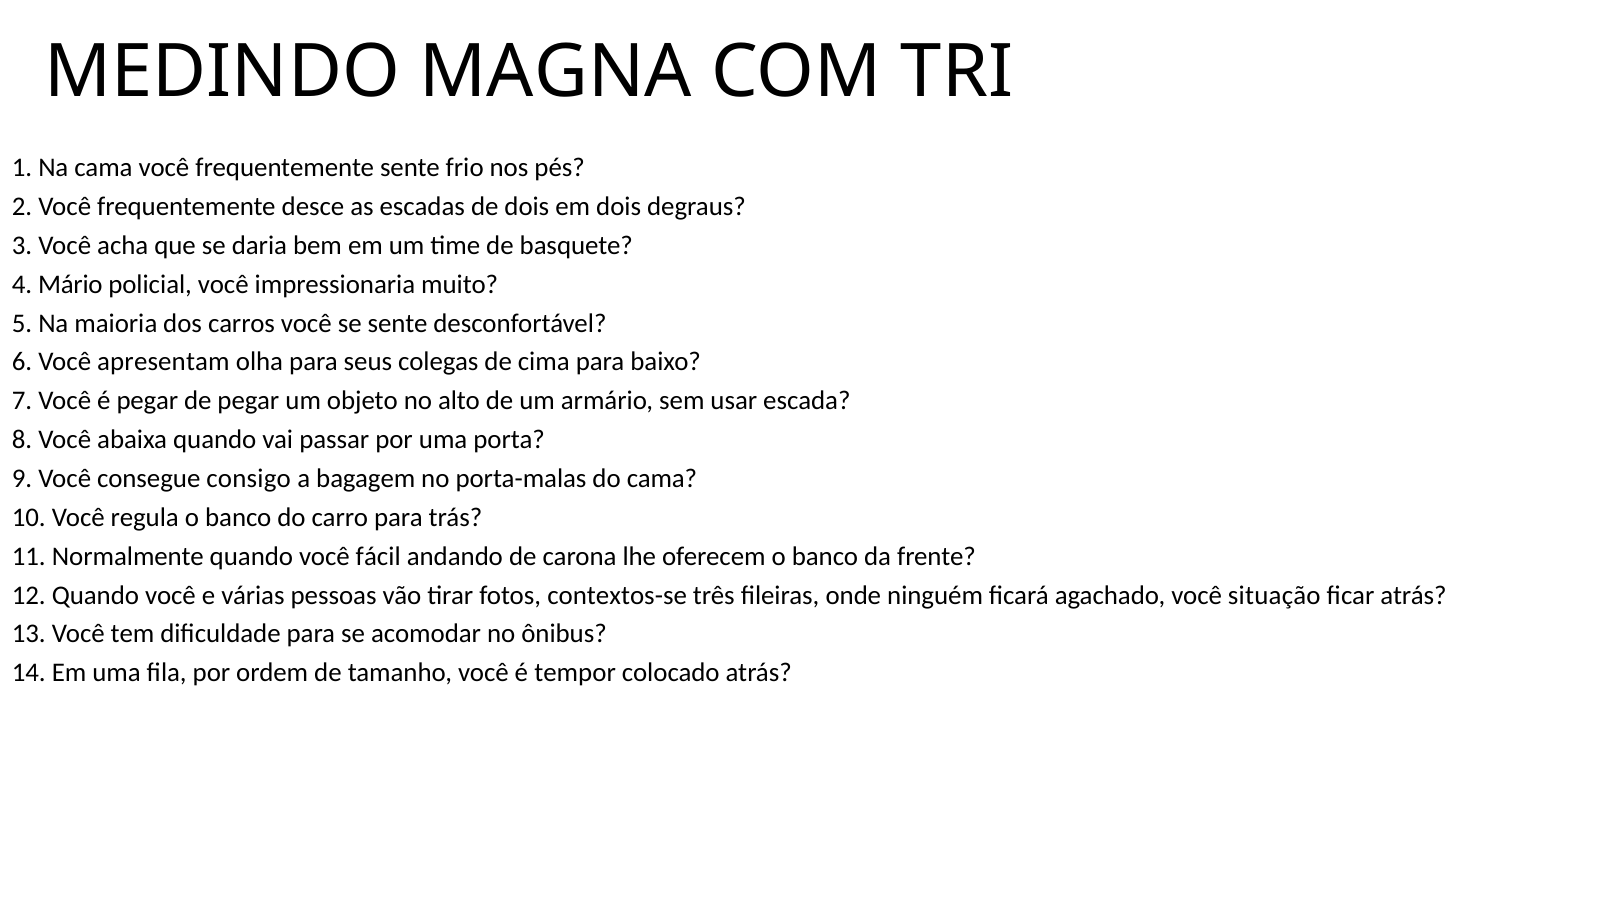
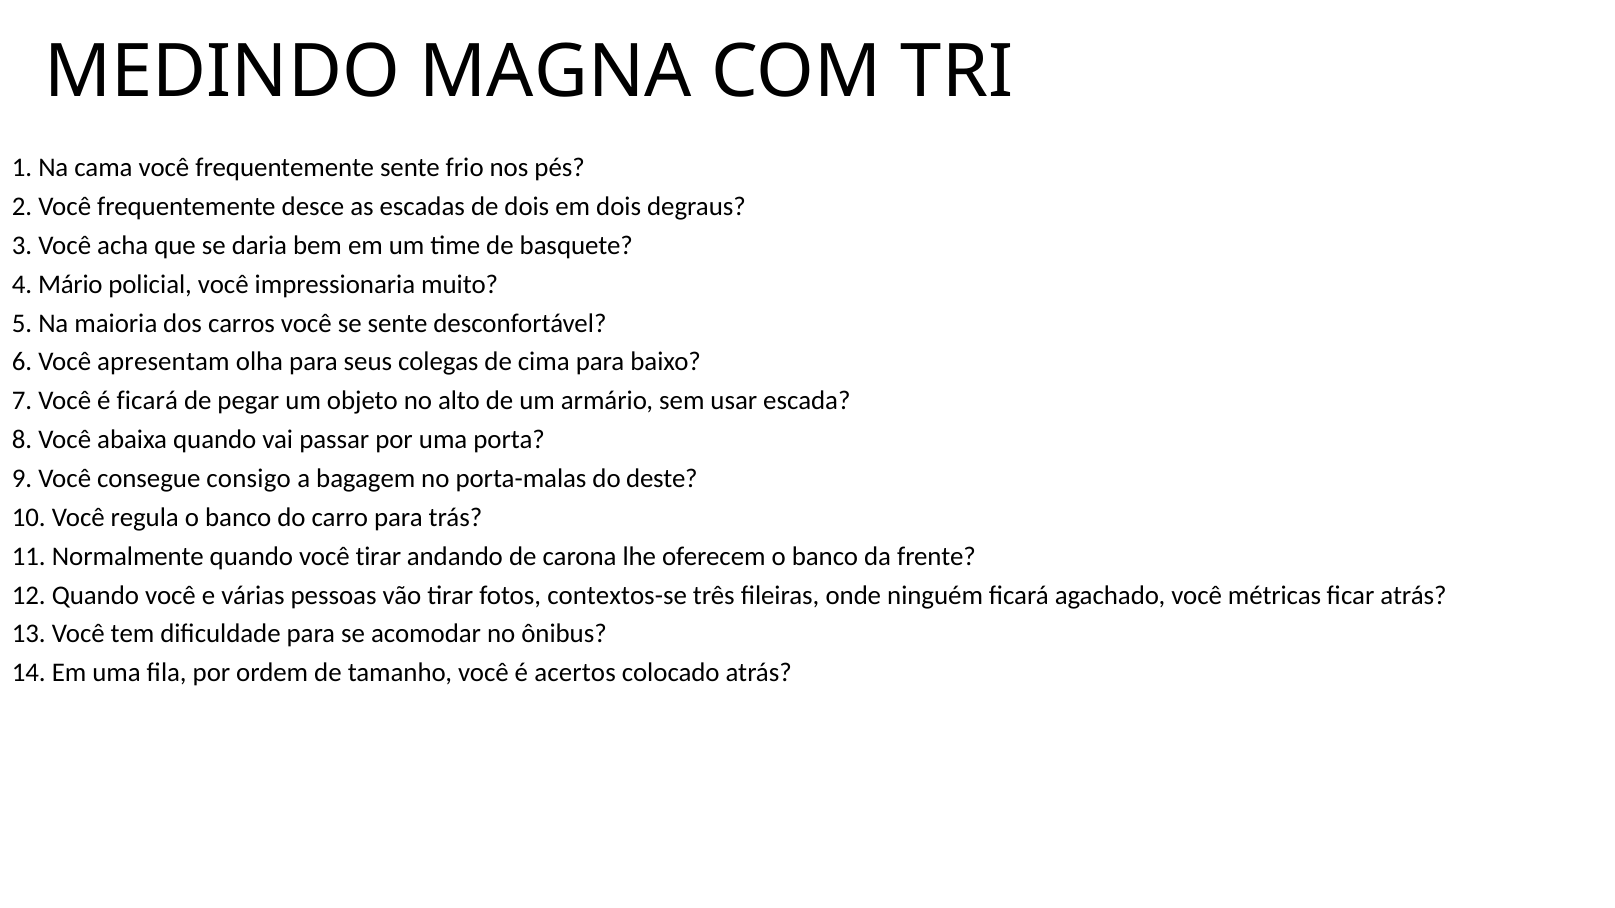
é pegar: pegar -> ficará (147, 401)
do cama: cama -> deste (662, 479)
você fácil: fácil -> tirar (378, 557)
situação: situação -> métricas (1275, 595)
tempor: tempor -> acertos (575, 673)
